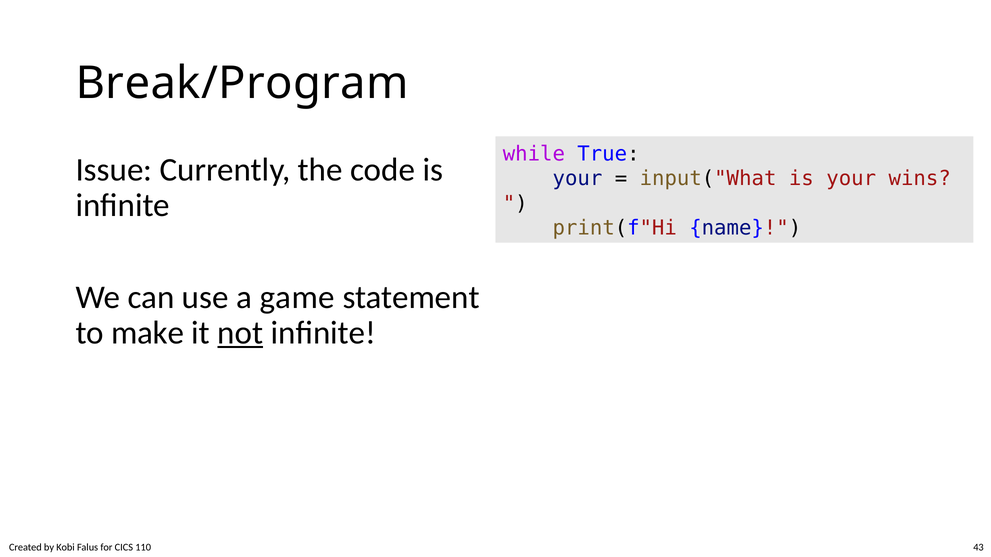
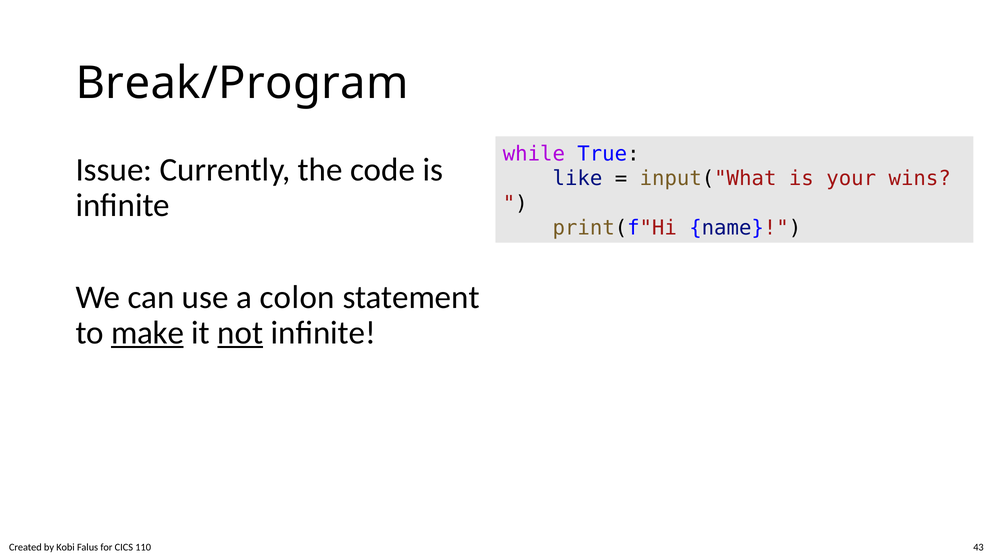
your: your -> like (577, 179)
game: game -> colon (297, 298)
make underline: none -> present (147, 333)
